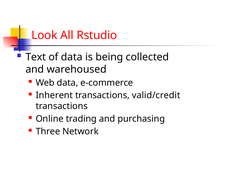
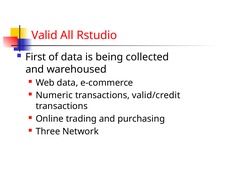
Look: Look -> Valid (44, 35)
Text: Text -> First (36, 57)
Inherent: Inherent -> Numeric (54, 95)
